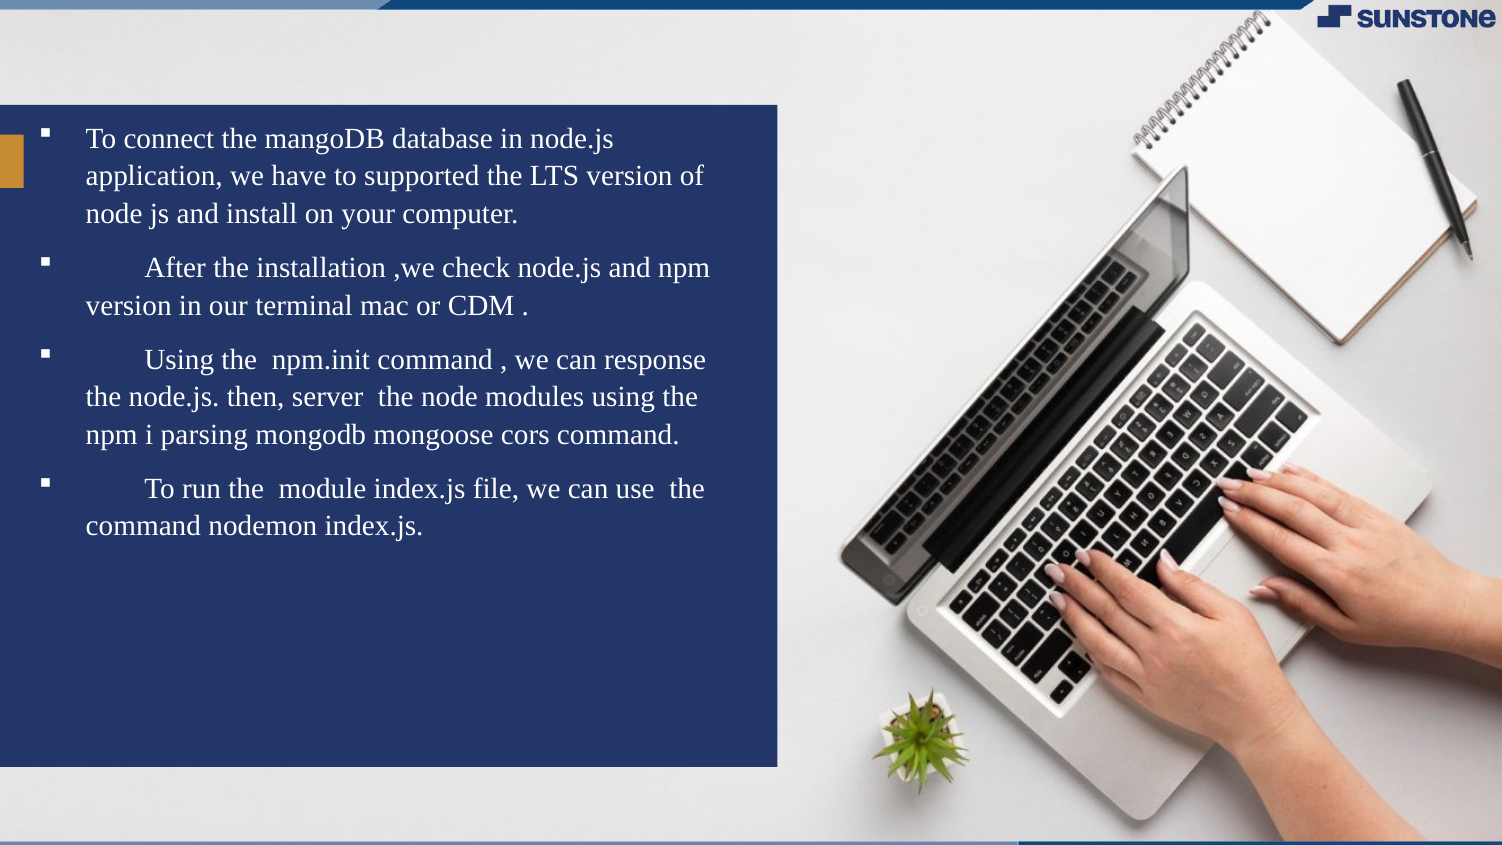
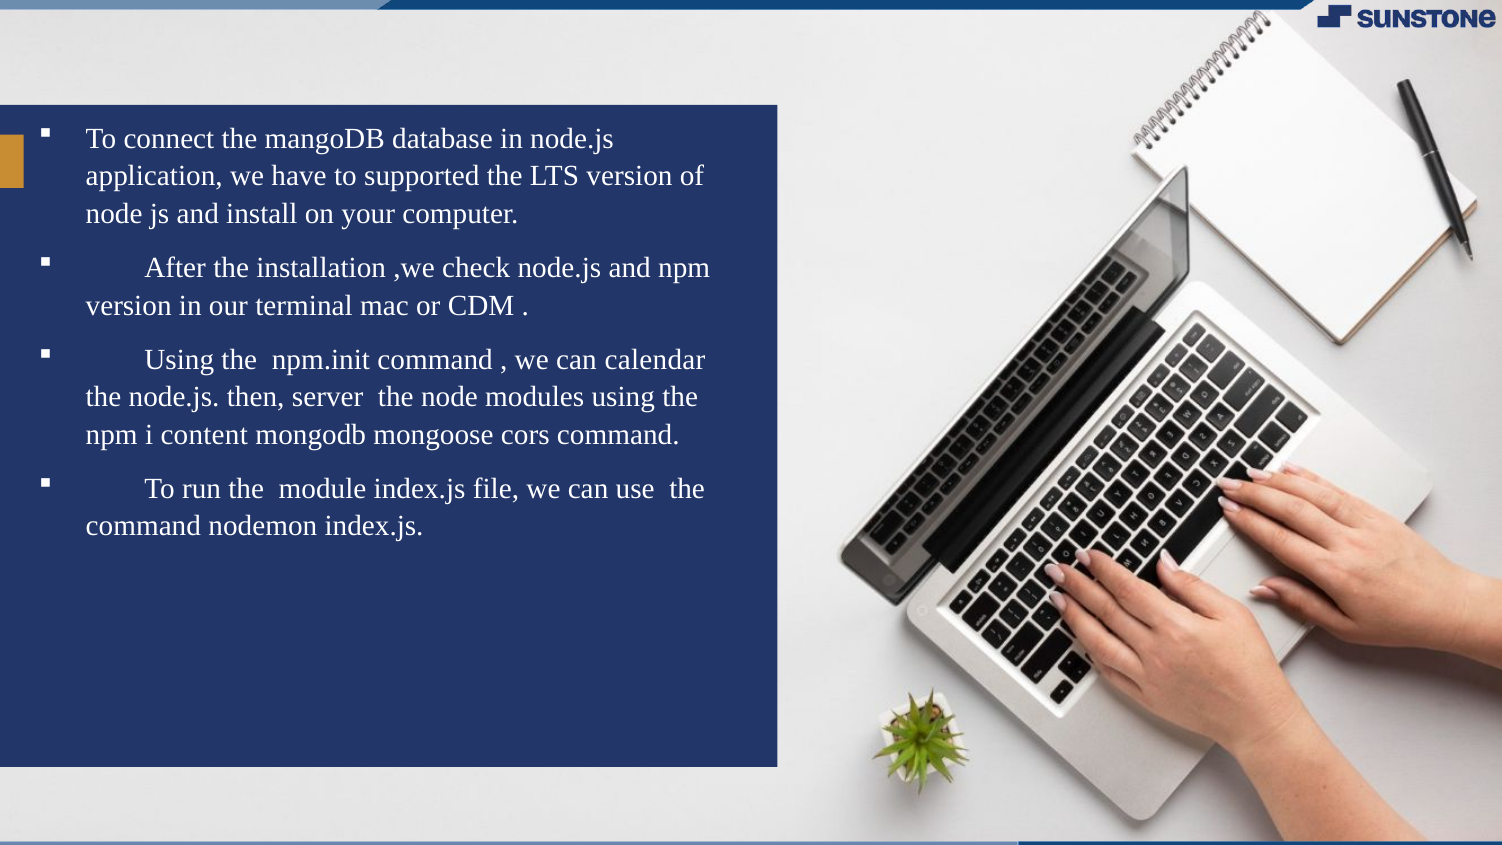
response: response -> calendar (655, 360)
parsing: parsing -> content (204, 435)
